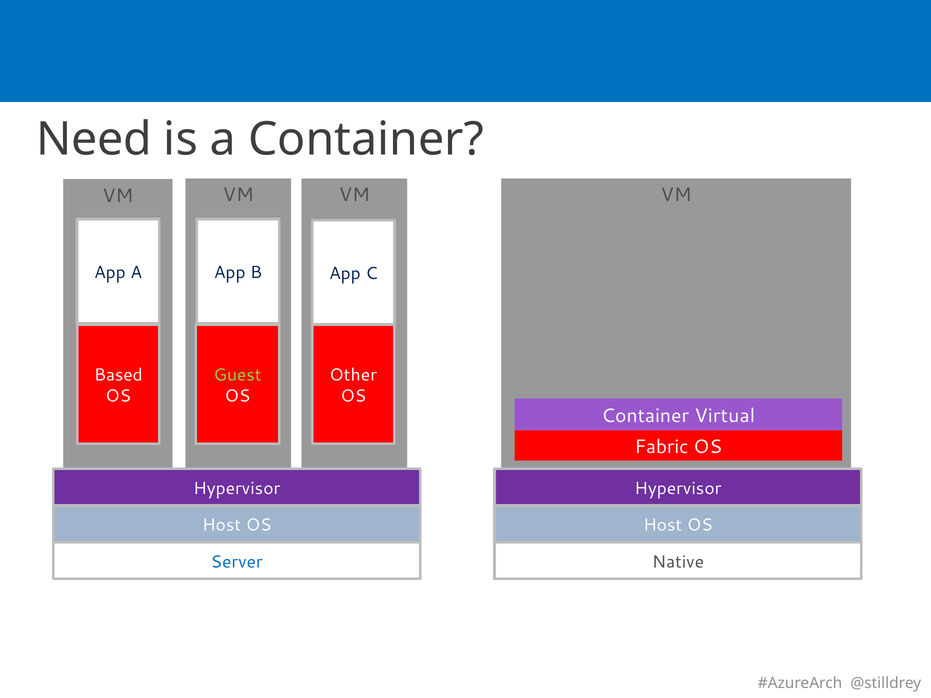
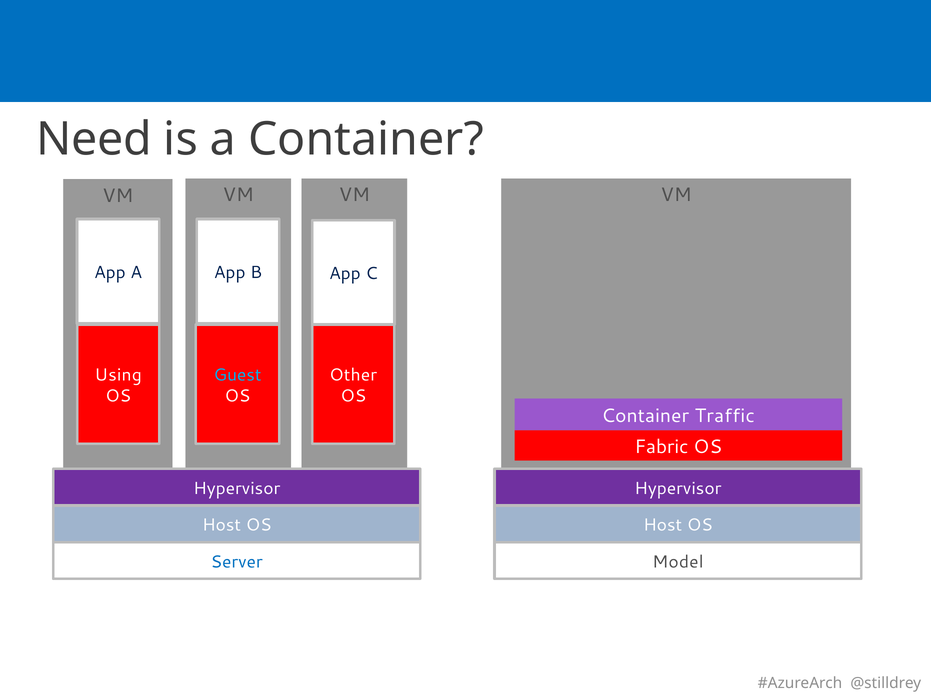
Based: Based -> Using (118, 375)
Guest colour: light green -> light blue (238, 375)
Virtual: Virtual -> Traffic (725, 416)
Native: Native -> Model (678, 562)
